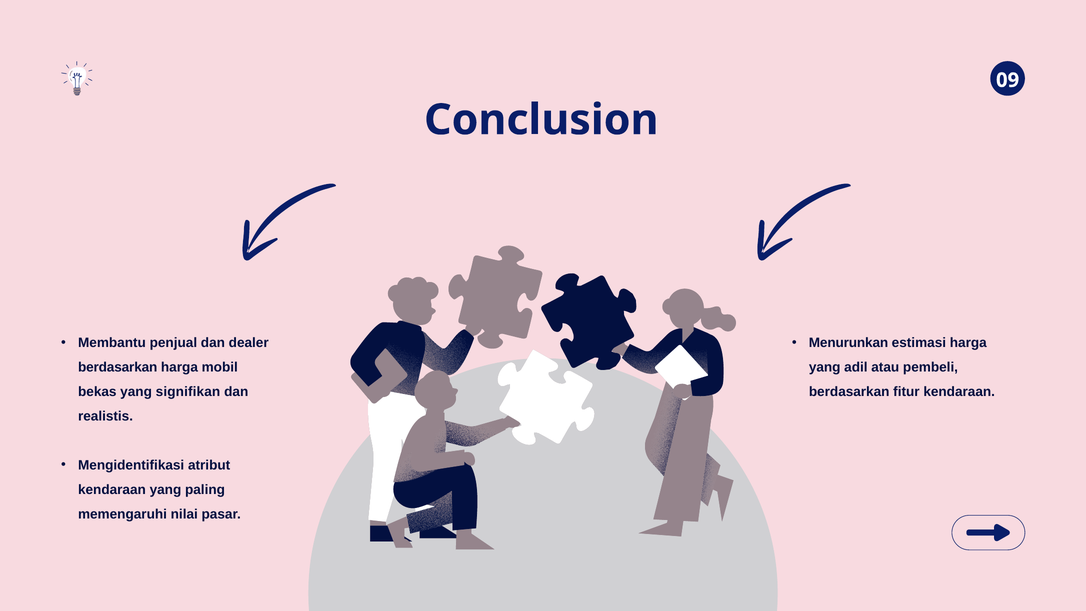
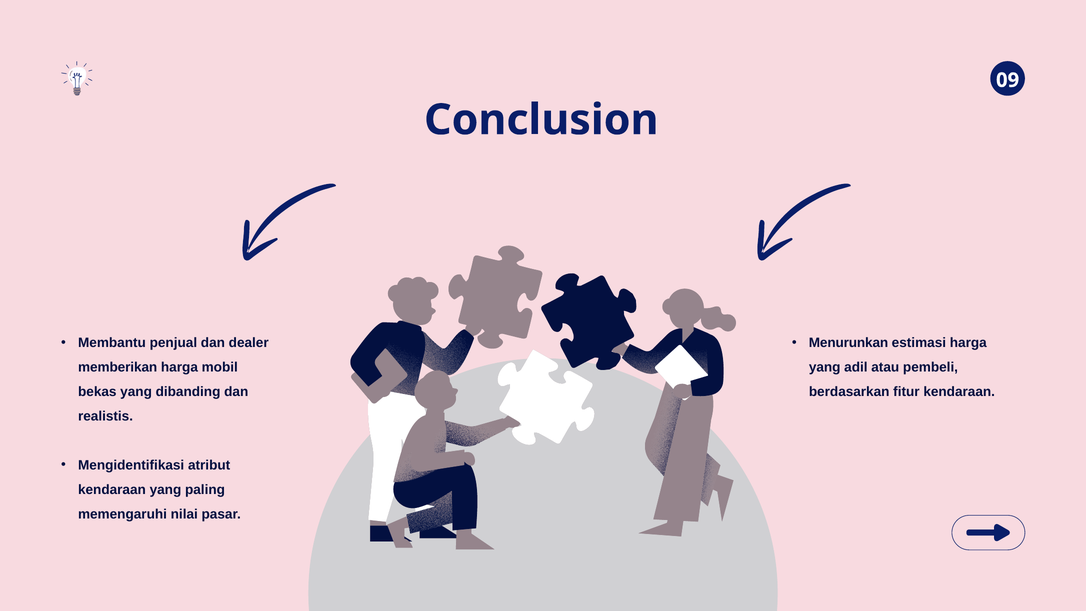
berdasarkan: berdasarkan -> memberikan (118, 367)
signifikan: signifikan -> dibanding (188, 392)
